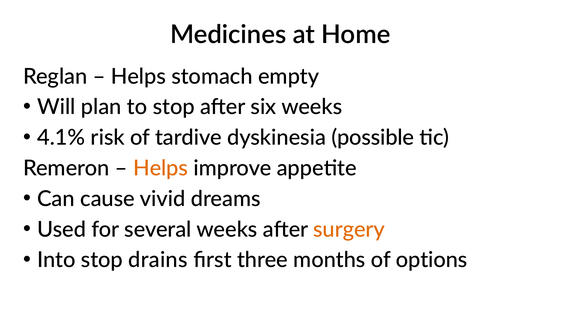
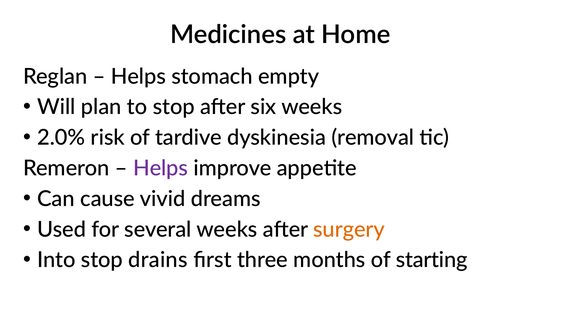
4.1%: 4.1% -> 2.0% (61, 138)
possible: possible -> removal (373, 138)
Helps colour: orange -> purple (161, 168)
options: options -> starting (432, 260)
